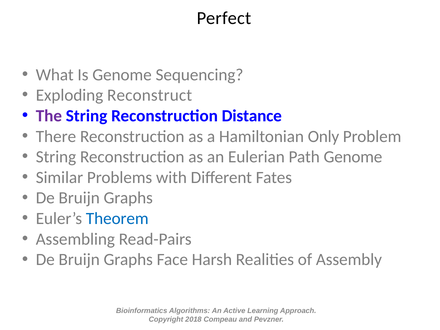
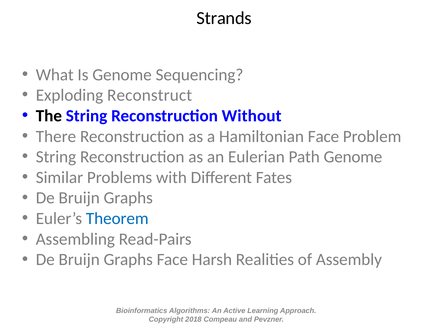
Perfect: Perfect -> Strands (224, 18)
The colour: purple -> black (49, 116)
Distance: Distance -> Without (252, 116)
Hamiltonian Only: Only -> Face (323, 136)
